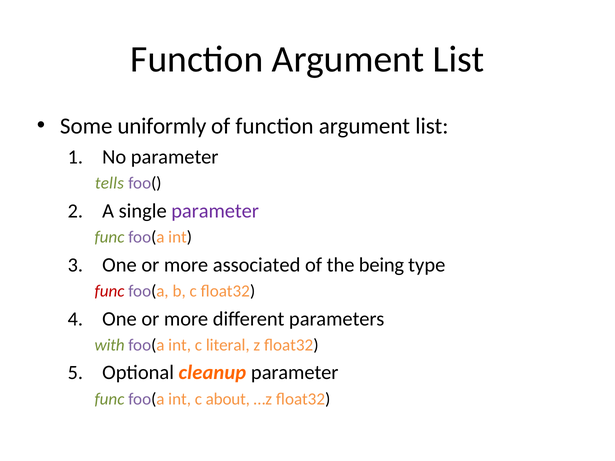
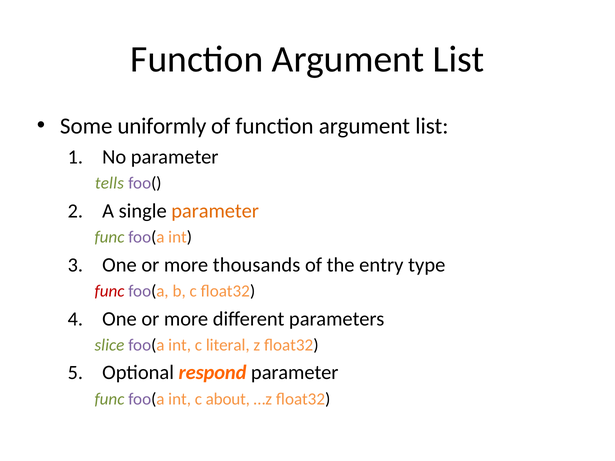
parameter colour: purple -> orange (215, 211)
associated: associated -> thousands (257, 265)
being: being -> entry (381, 265)
with: with -> slice (109, 345)
cleanup: cleanup -> respond (213, 373)
